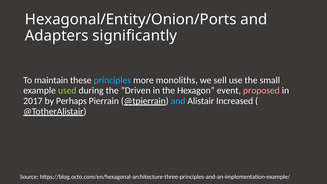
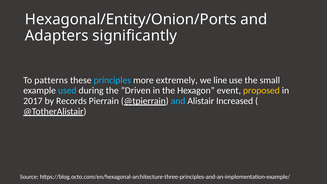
maintain: maintain -> patterns (51, 80)
monoliths: monoliths -> extremely (177, 80)
sell: sell -> line (220, 80)
used colour: light green -> light blue (67, 90)
proposed colour: pink -> yellow (261, 90)
Perhaps: Perhaps -> Records (71, 101)
